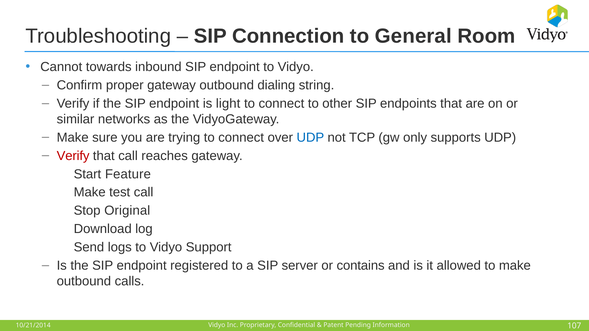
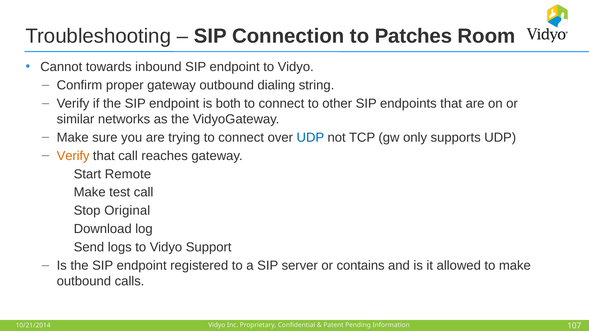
General: General -> Patches (414, 36)
light: light -> both (228, 104)
Verify colour: red -> orange (73, 156)
Feature: Feature -> Remote (128, 174)
